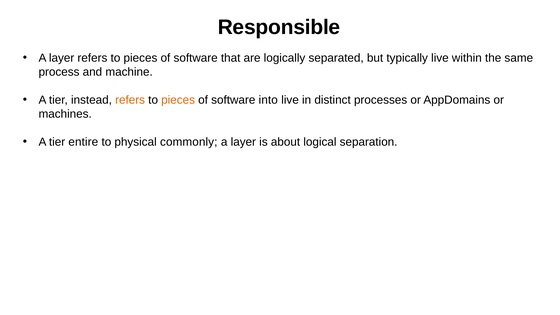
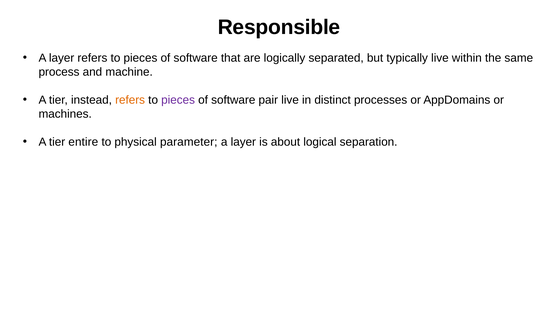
pieces colour: orange -> purple (178, 100)
into: into -> pair (268, 100)
commonly: commonly -> parameter (189, 142)
